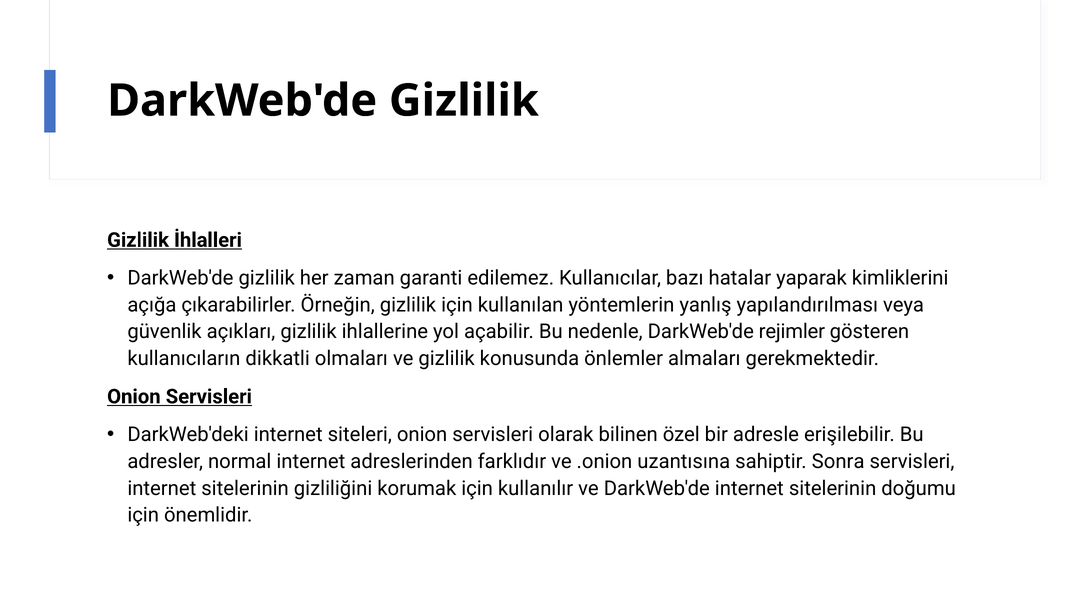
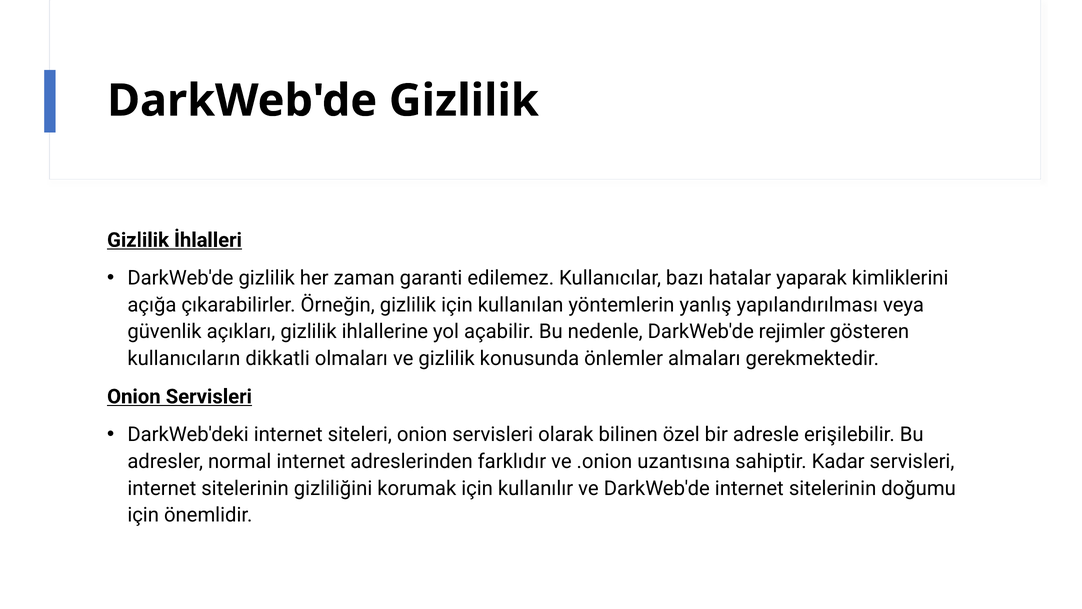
Sonra: Sonra -> Kadar (838, 461)
